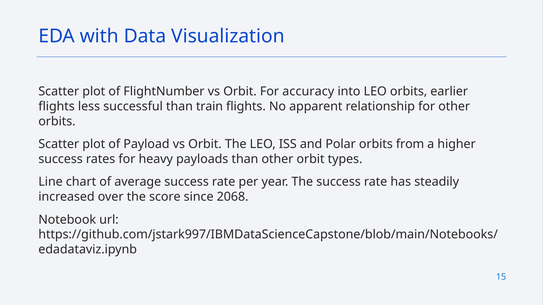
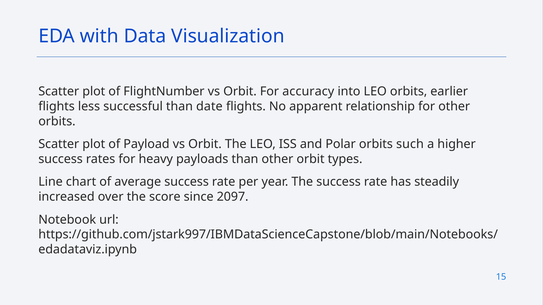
train: train -> date (209, 107)
from: from -> such (410, 144)
2068: 2068 -> 2097 (233, 197)
